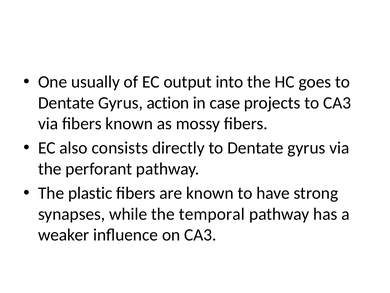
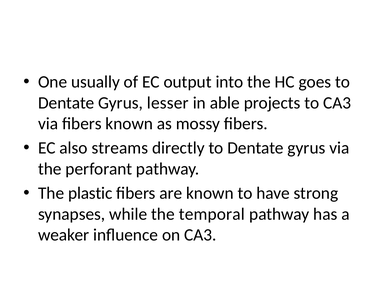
action: action -> lesser (168, 103)
case: case -> able (225, 103)
consists: consists -> streams (120, 148)
